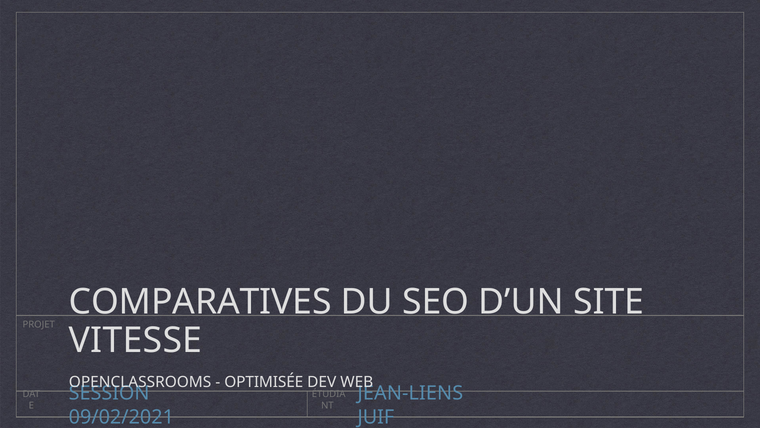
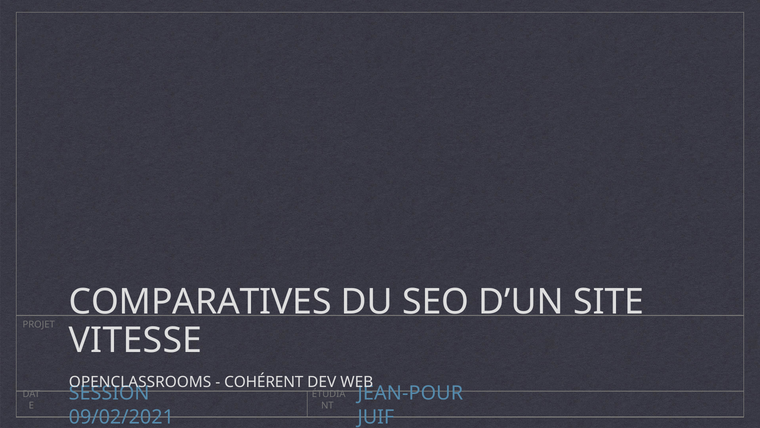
OPTIMISÉE: OPTIMISÉE -> COHÉRENT (264, 382)
JEAN-LIENS: JEAN-LIENS -> JEAN-POUR (410, 393)
